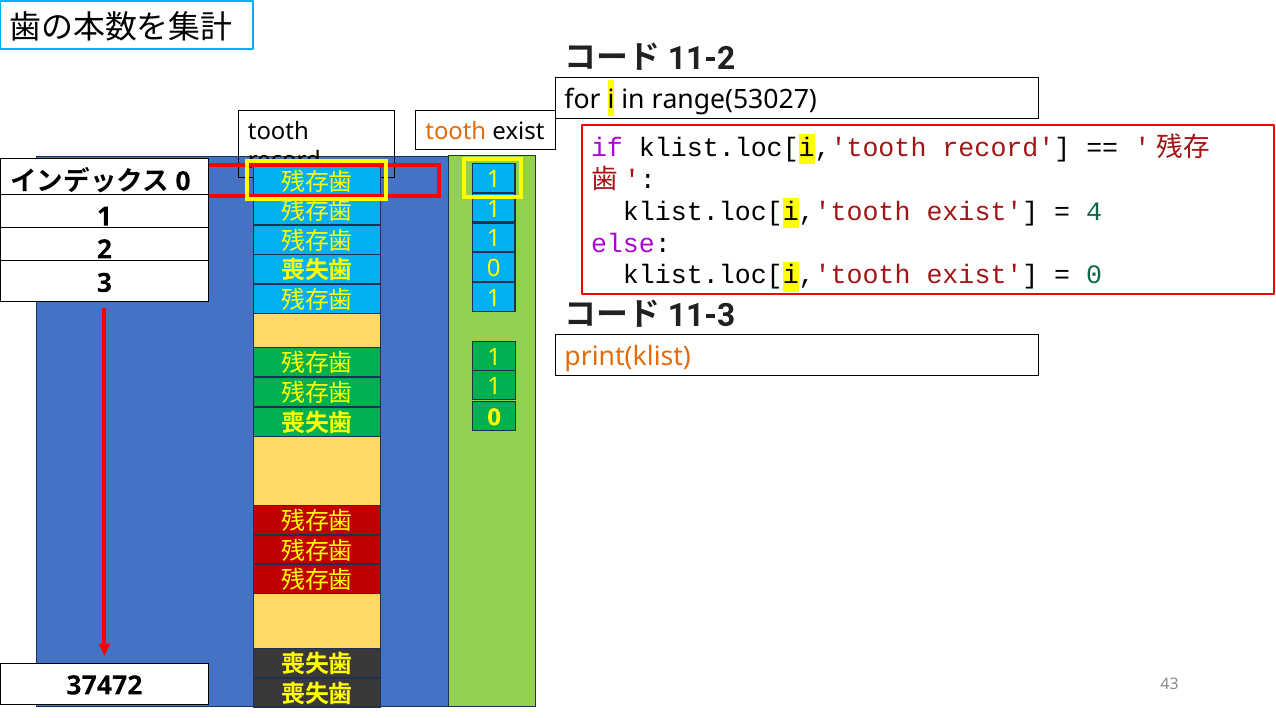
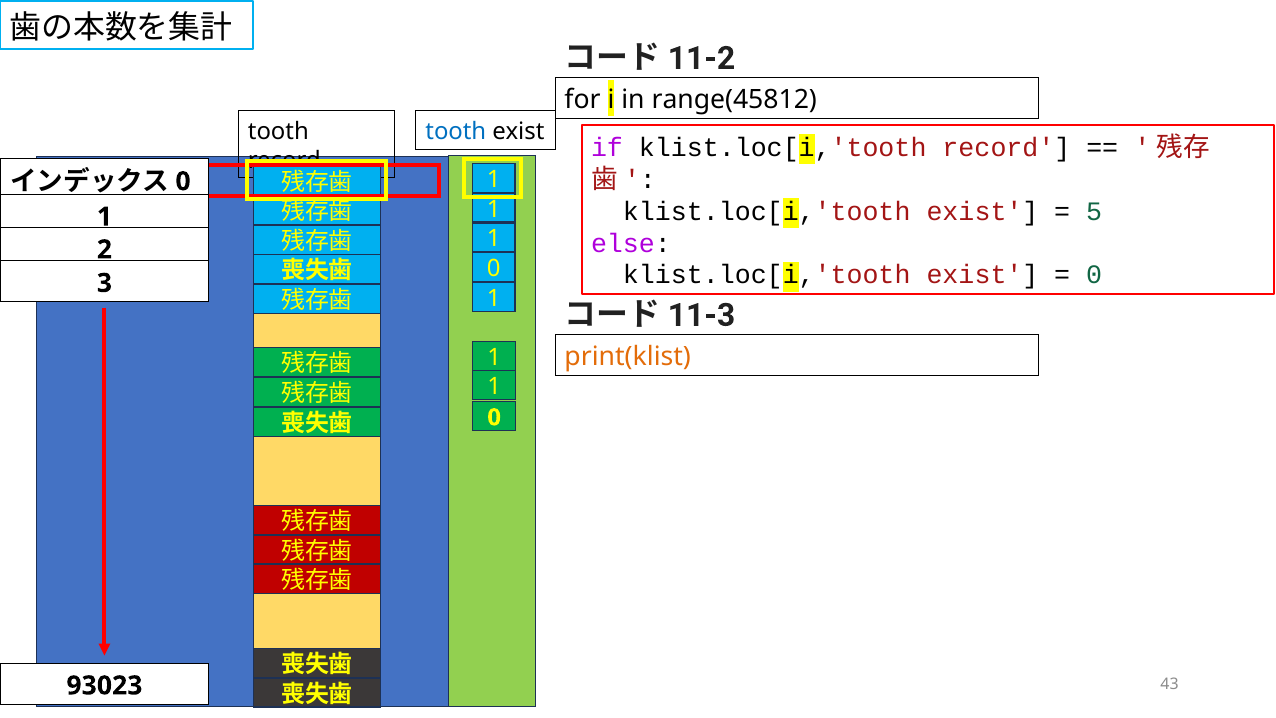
range(53027: range(53027 -> range(45812 (734, 100)
tooth colour: orange -> blue (456, 132)
4: 4 -> 5 (1094, 211)
37472: 37472 -> 93023 (104, 685)
